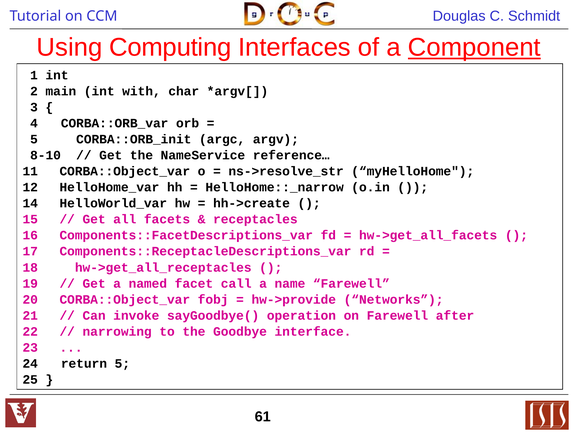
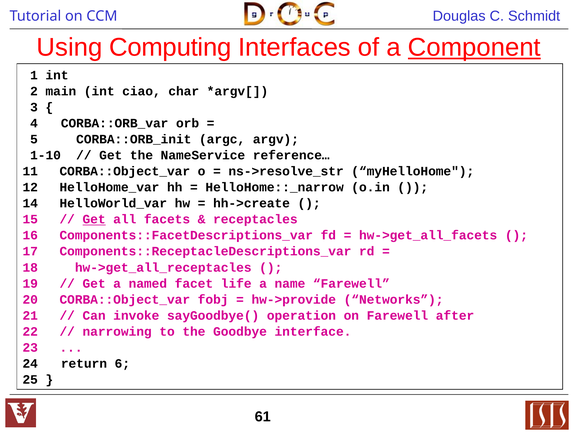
with: with -> ciao (141, 91)
8-10: 8-10 -> 1-10 (46, 155)
Get underline: none -> present (94, 220)
call: call -> life (236, 284)
return 5: 5 -> 6 (122, 364)
